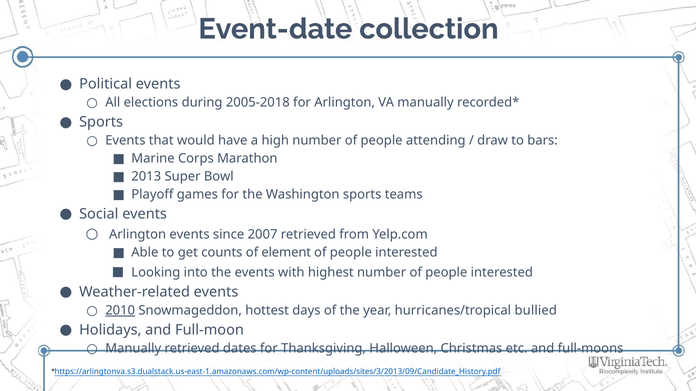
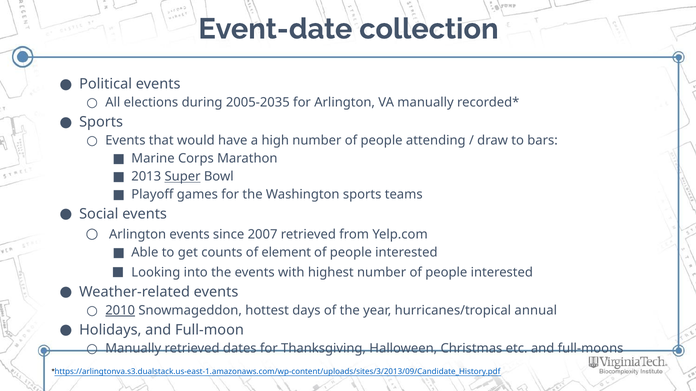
2005-2018: 2005-2018 -> 2005-2035 (258, 103)
Super underline: none -> present (183, 177)
bullied: bullied -> annual (536, 311)
